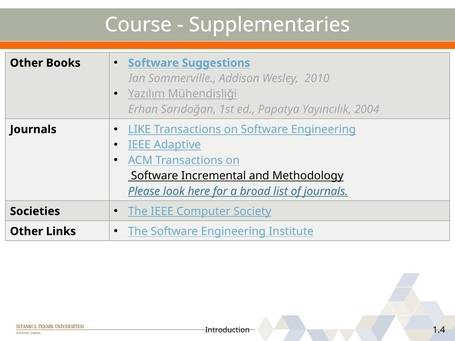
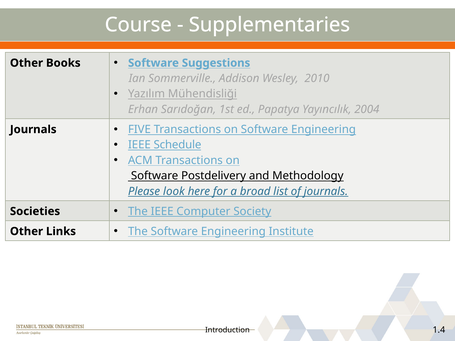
LIKE: LIKE -> FIVE (139, 130)
Adaptive: Adaptive -> Schedule (177, 145)
Incremental: Incremental -> Postdelivery (214, 176)
